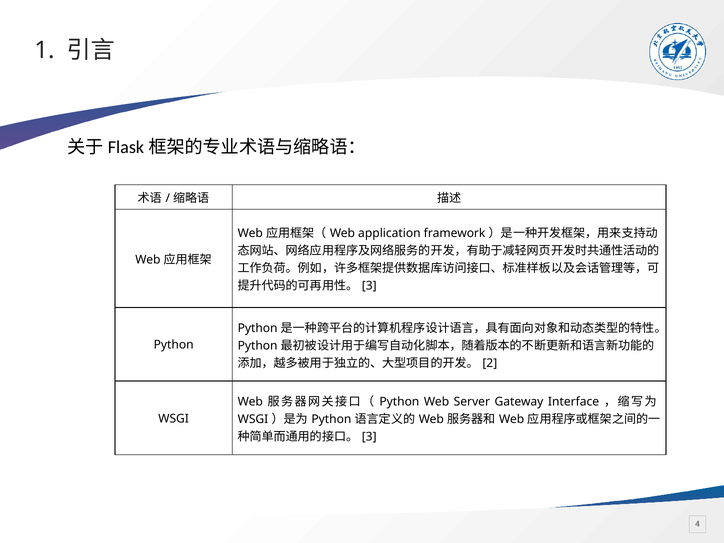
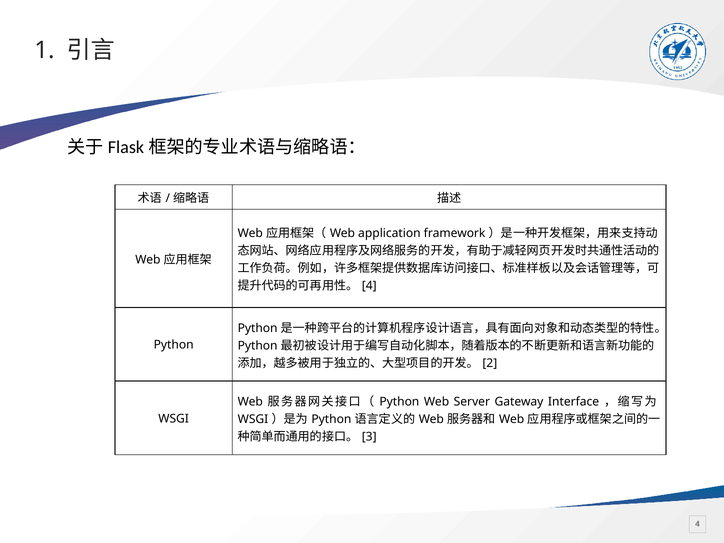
3: 3 -> 4 (369, 286)
